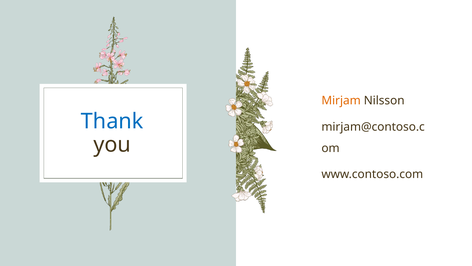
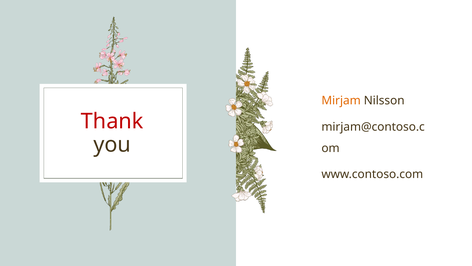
Thank colour: blue -> red (112, 121)
